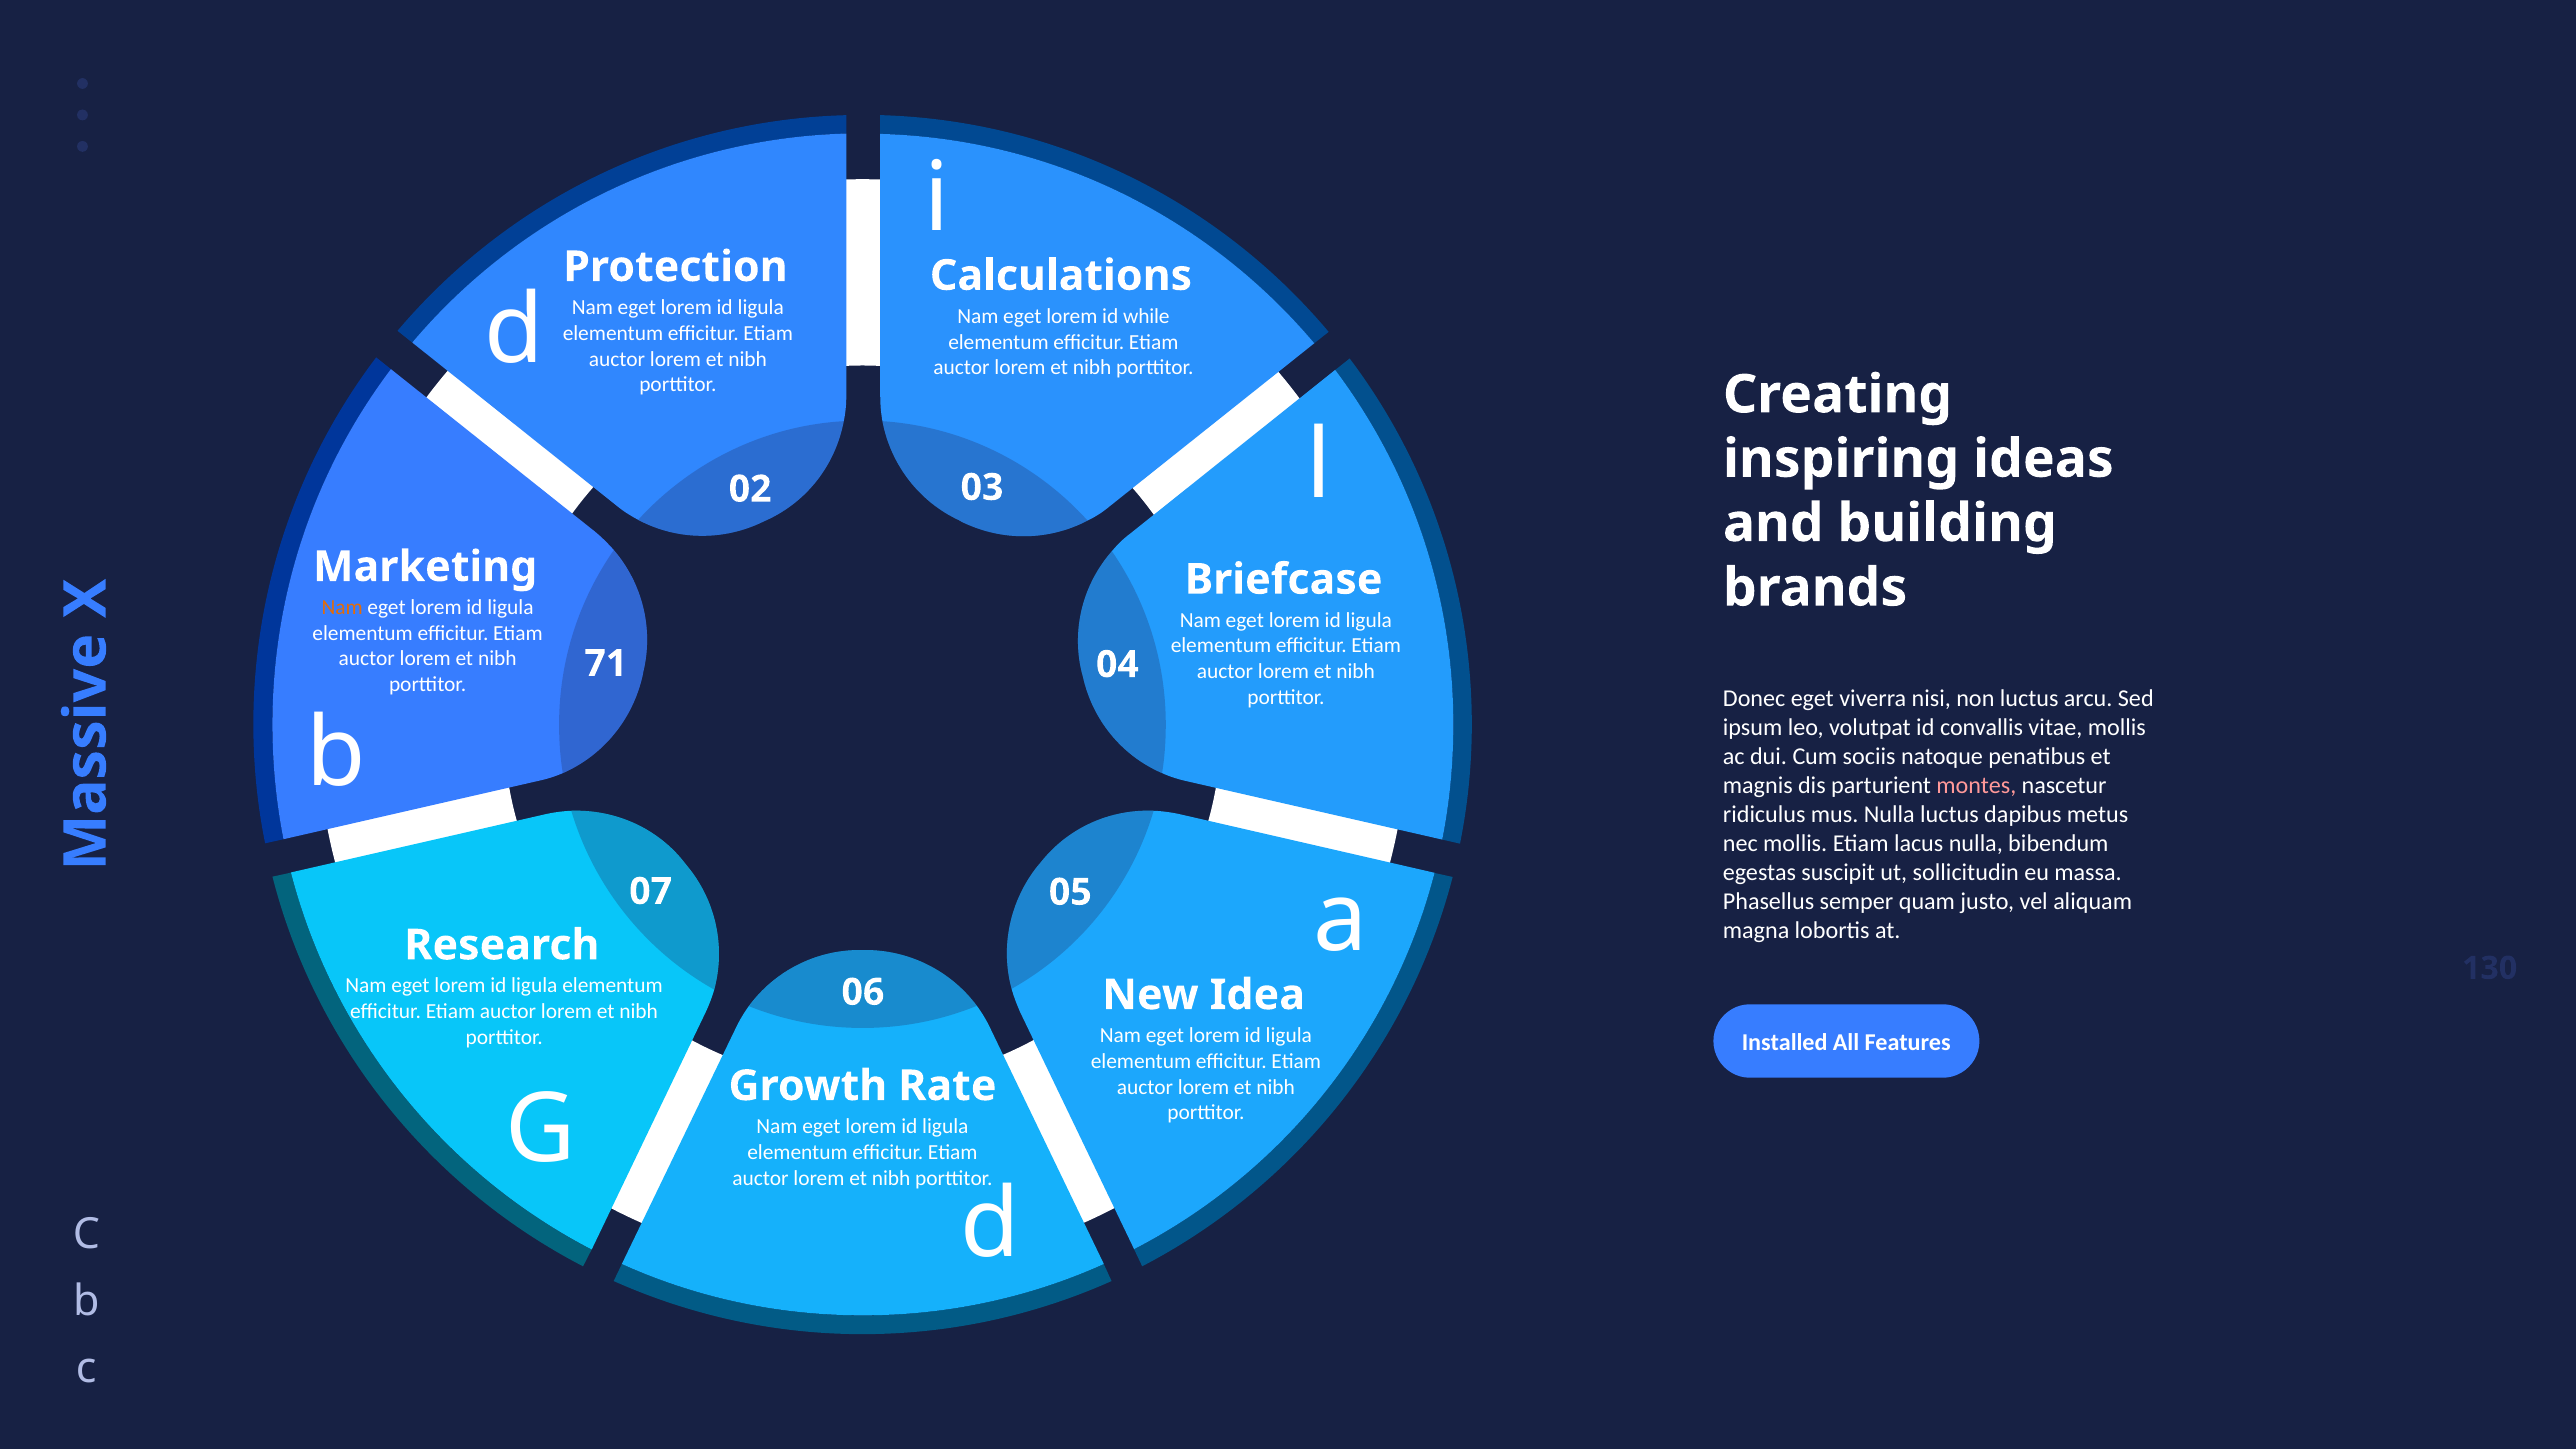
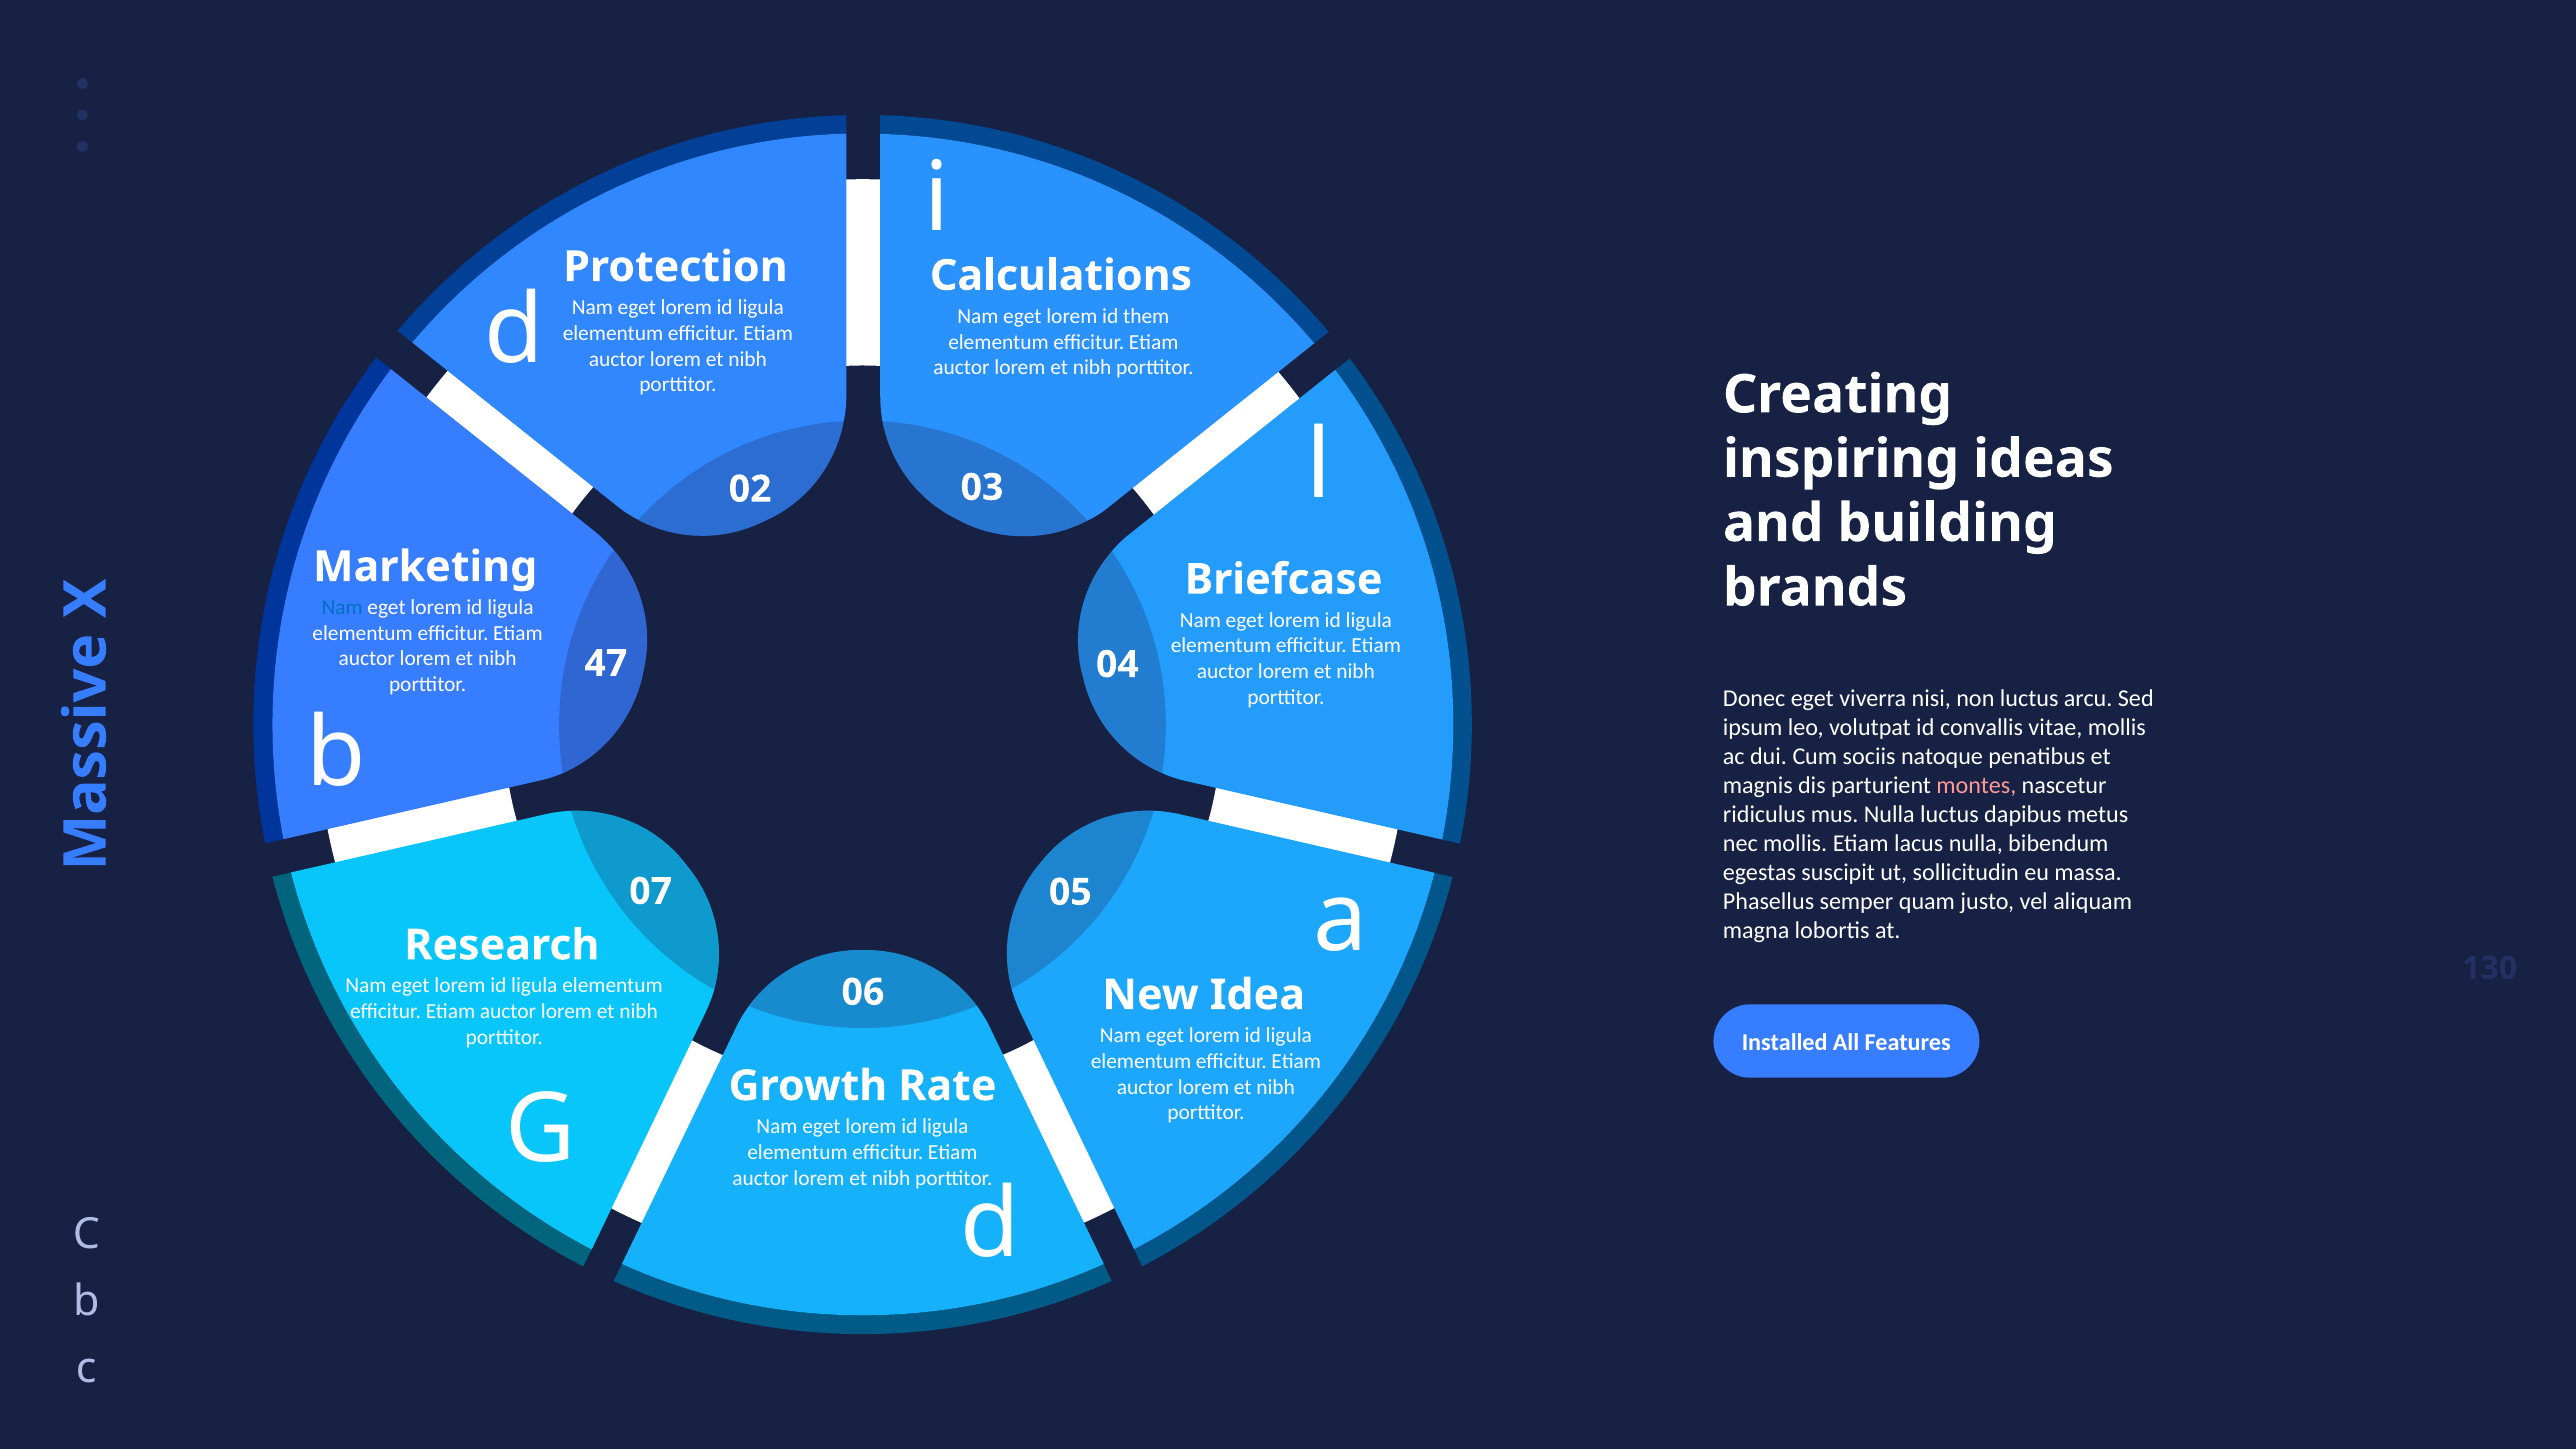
while: while -> them (1146, 316)
Nam colour: orange -> blue (342, 607)
71: 71 -> 47 (606, 663)
